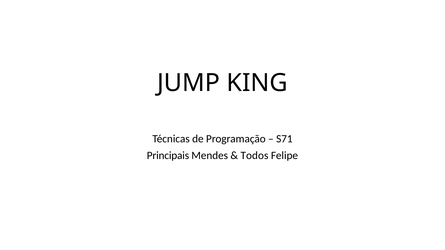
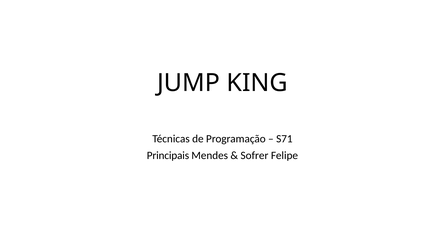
Todos: Todos -> Sofrer (255, 156)
